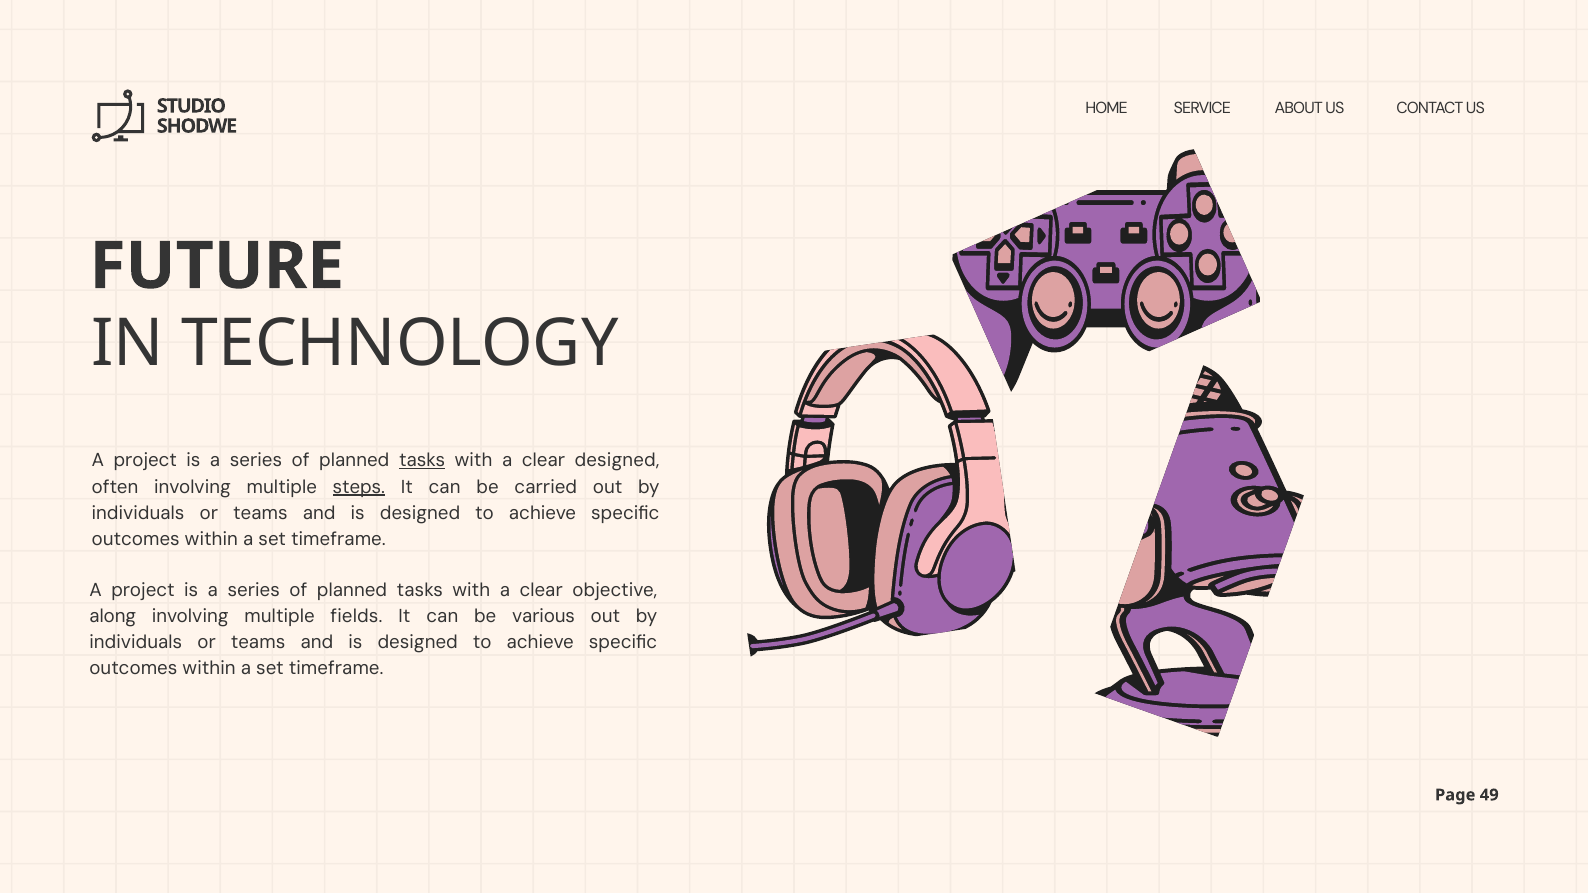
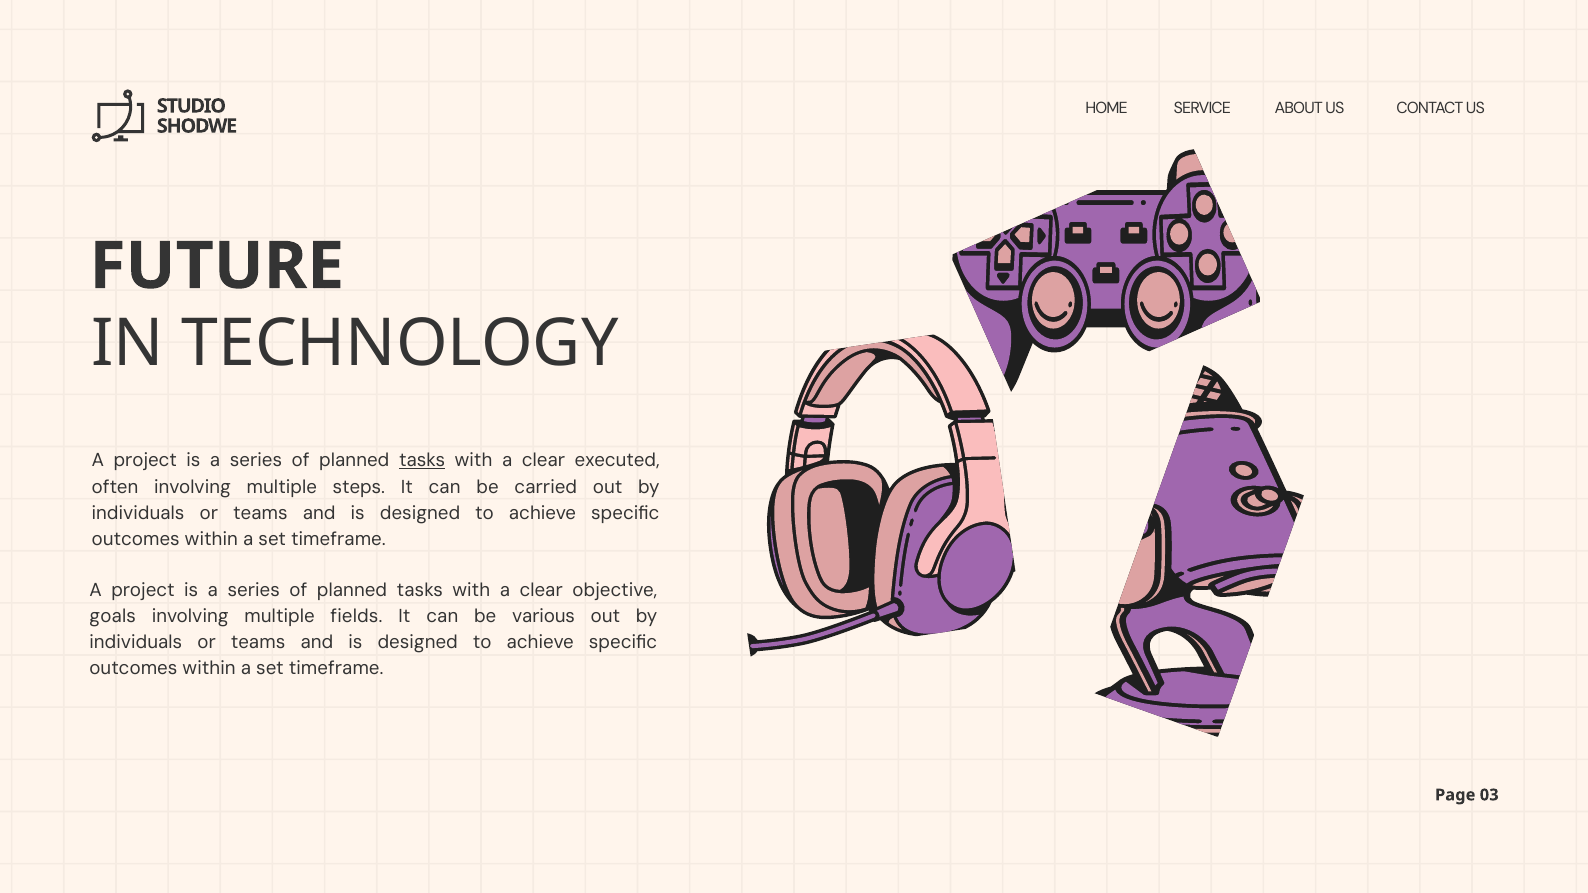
clear designed: designed -> executed (617, 461)
steps underline: present -> none (359, 487)
along: along -> goals (113, 616)
49: 49 -> 03 (1489, 795)
